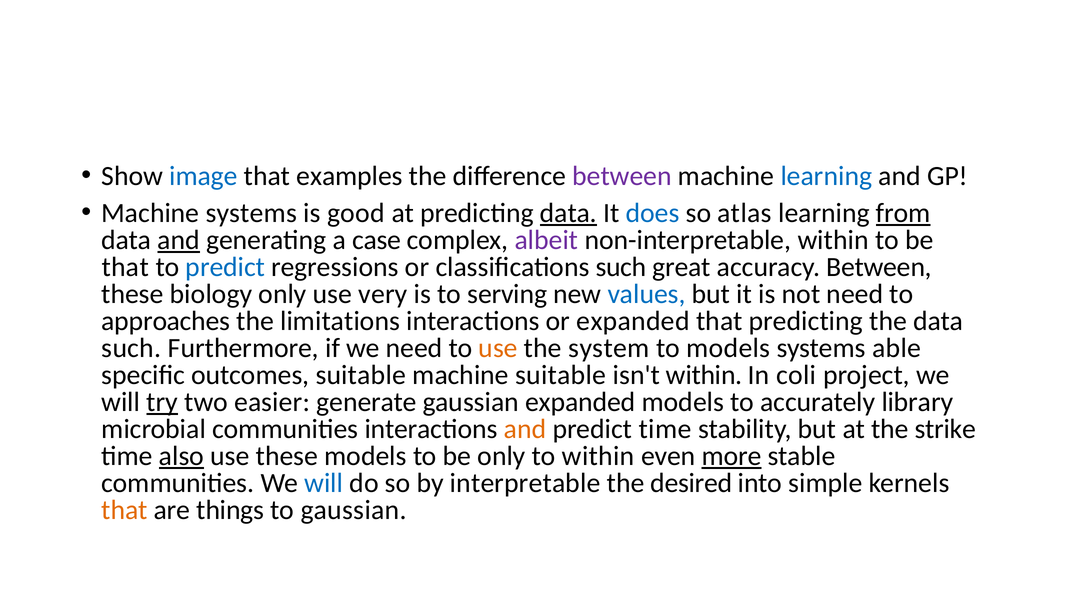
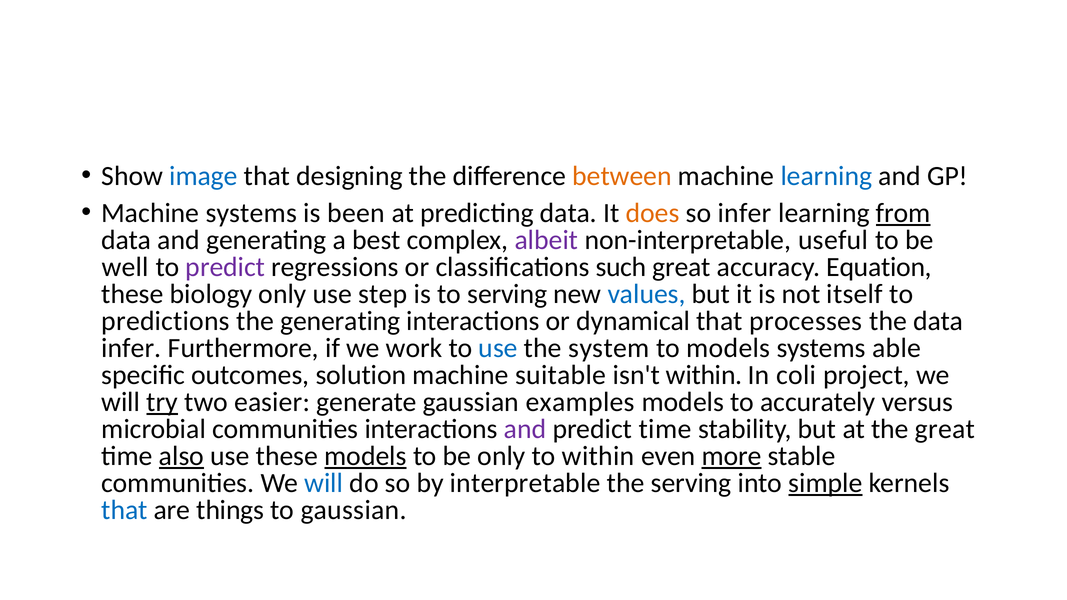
examples: examples -> designing (350, 176)
between colour: purple -> orange (622, 176)
good: good -> been (356, 213)
data underline: present -> none (568, 213)
does colour: blue -> orange (653, 213)
so atlas: atlas -> infer (745, 213)
and underline: present -> none (179, 240)
case: case -> best (376, 240)
non-interpretable within: within -> useful (833, 240)
that: that -> well (125, 267)
predict colour: blue -> purple (225, 267)
accuracy Between: Between -> Equation (879, 267)
very: very -> step (383, 294)
not need: need -> itself (855, 294)
approaches: approaches -> predictions (166, 321)
the limitations: limitations -> generating (340, 321)
or expanded: expanded -> dynamical (633, 321)
that predicting: predicting -> processes (806, 321)
such: such -> infer (131, 348)
we need: need -> work (414, 348)
use colour: orange -> blue (498, 348)
outcomes suitable: suitable -> solution (361, 375)
gaussian expanded: expanded -> examples (580, 402)
library: library -> versus (917, 402)
and colour: orange -> purple (525, 429)
the strike: strike -> great (945, 429)
models underline: none -> present (365, 456)
the desired: desired -> serving (691, 483)
simple underline: none -> present (825, 483)
that colour: orange -> blue (124, 510)
